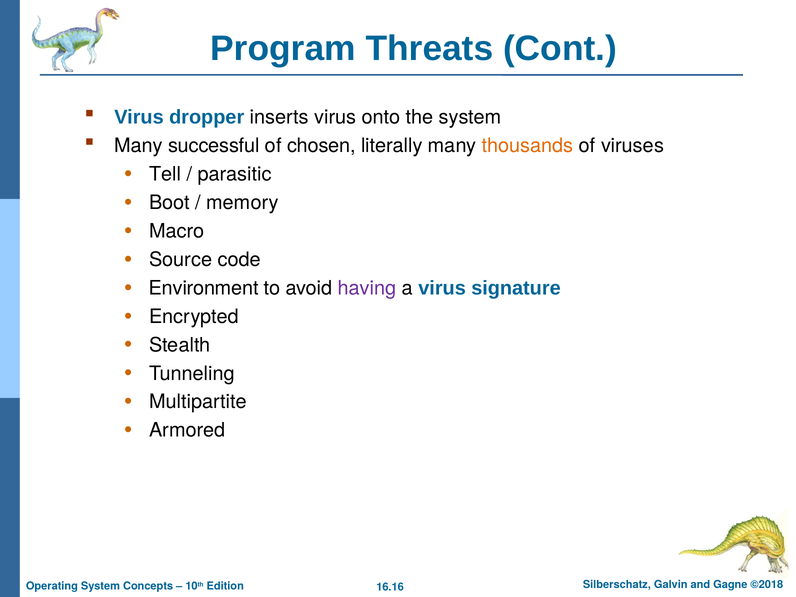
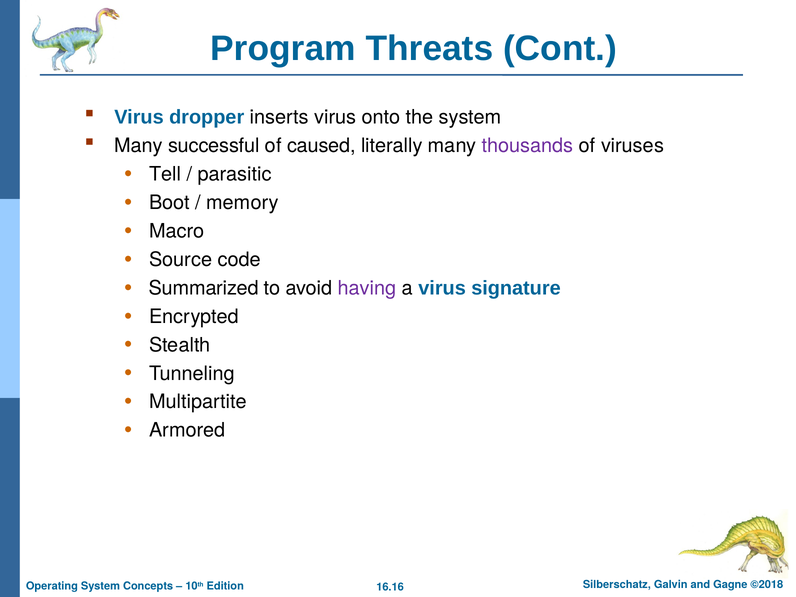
chosen: chosen -> caused (321, 146)
thousands colour: orange -> purple (528, 146)
Environment: Environment -> Summarized (204, 288)
